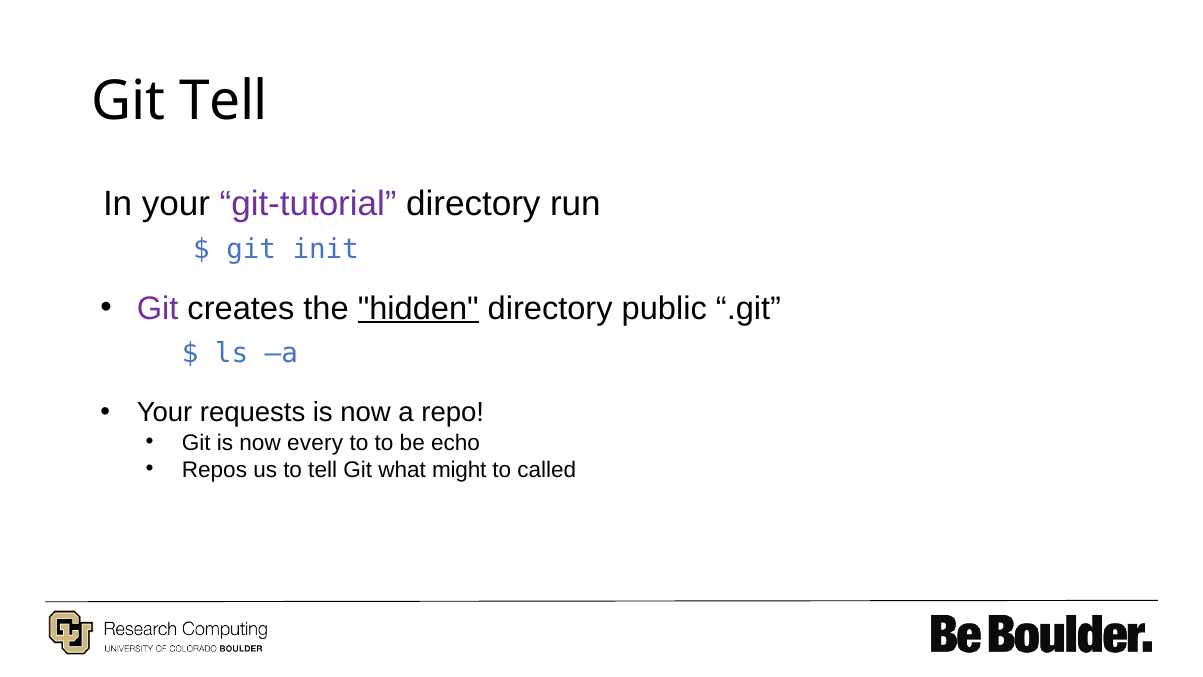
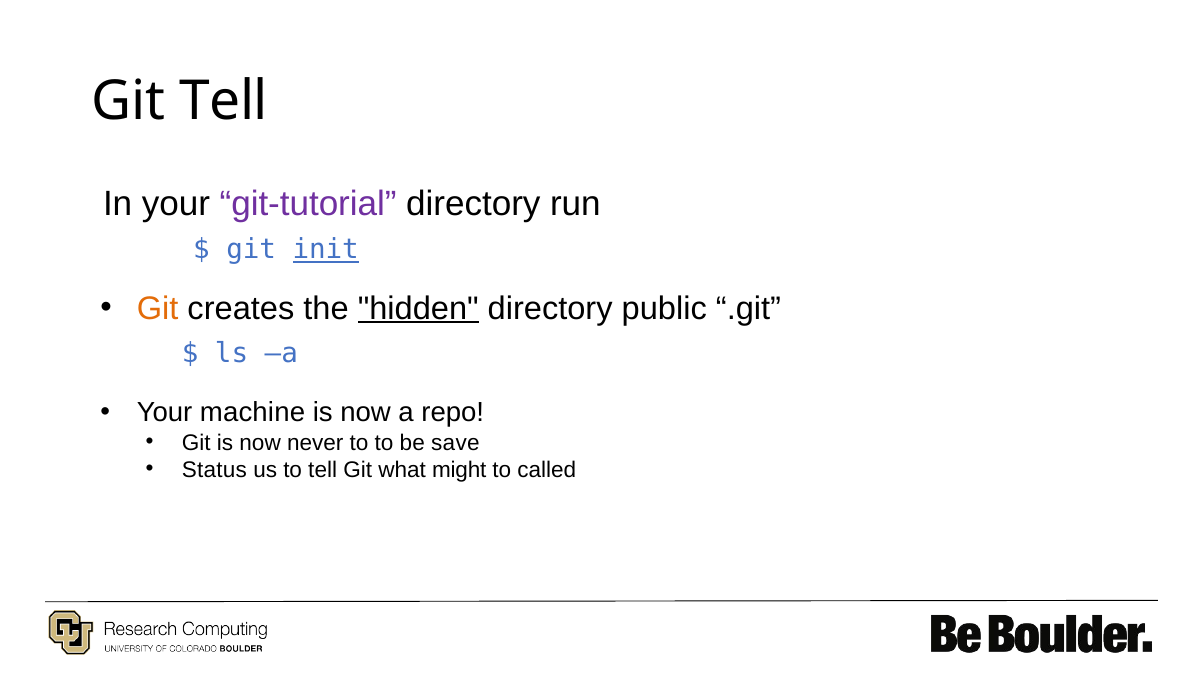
init underline: none -> present (326, 250)
Git colour: purple -> orange (158, 308)
requests: requests -> machine (252, 413)
every: every -> never (315, 442)
echo: echo -> save (455, 442)
Repos: Repos -> Status (214, 469)
